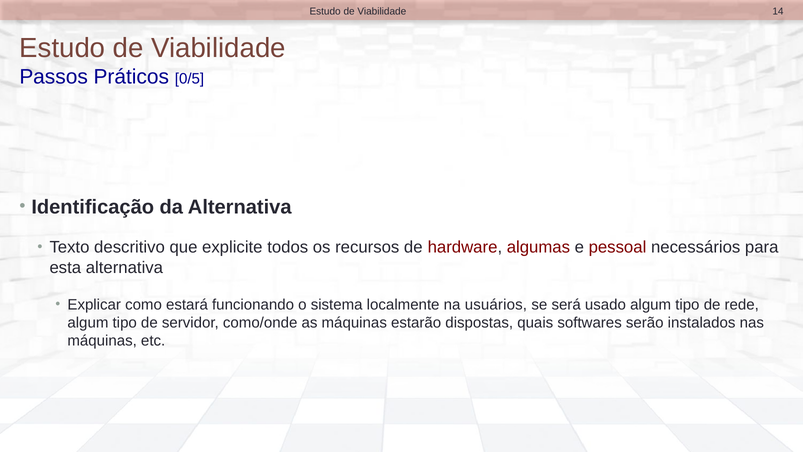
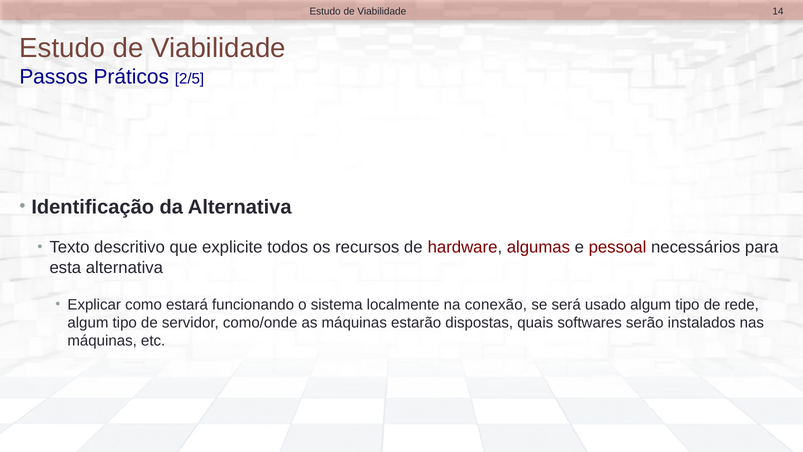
0/5: 0/5 -> 2/5 (189, 79)
usuários: usuários -> conexão (496, 305)
